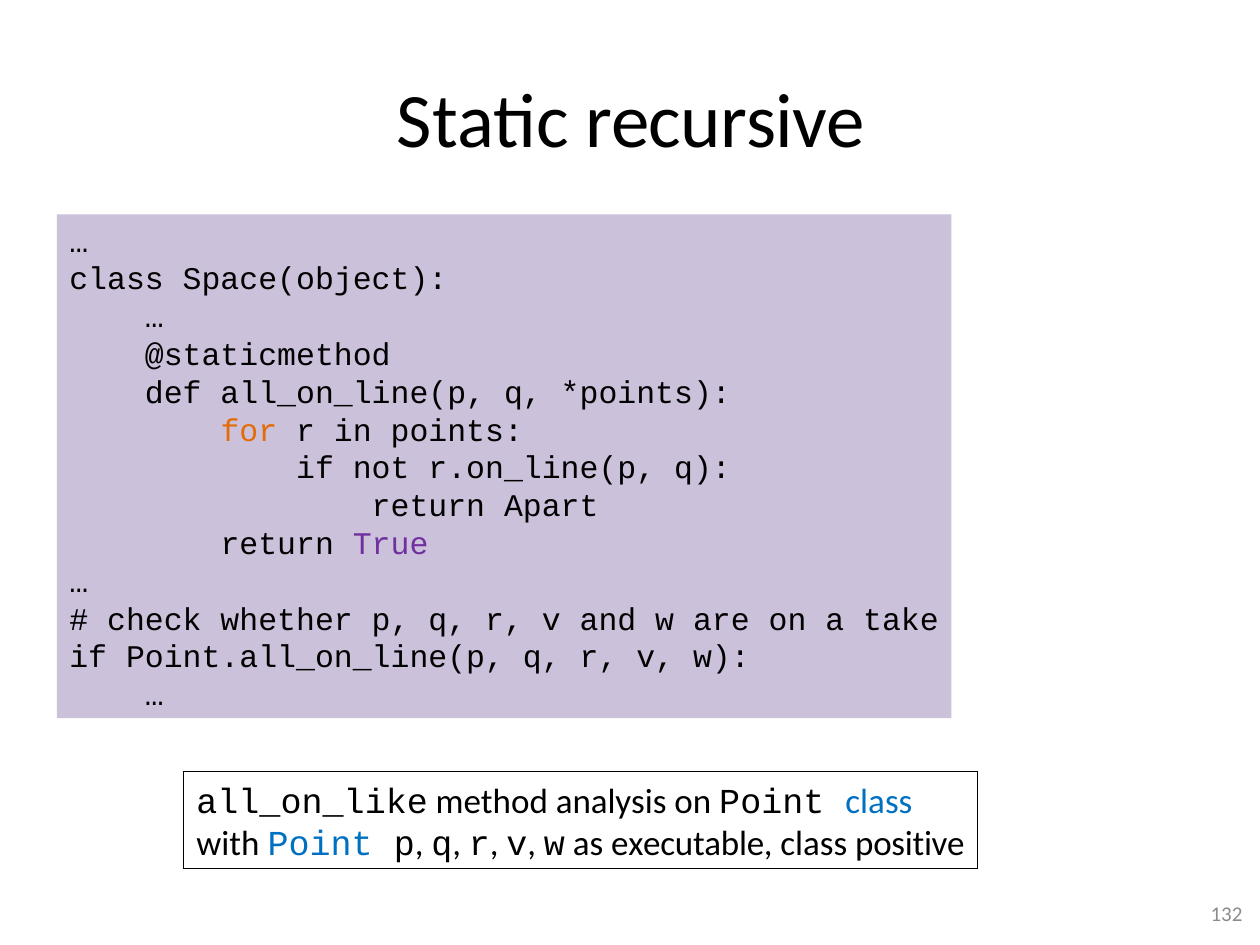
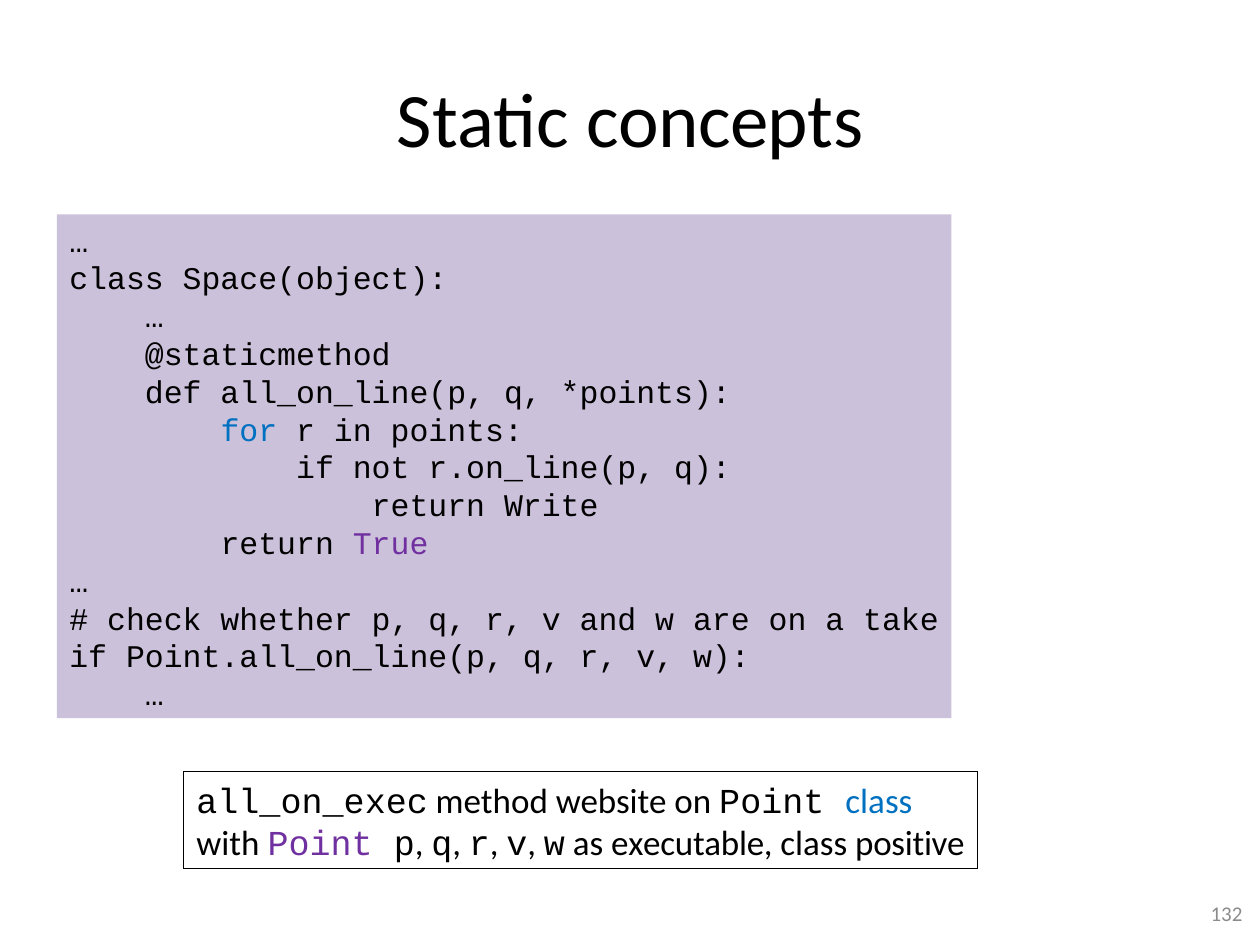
recursive: recursive -> concepts (725, 122)
for colour: orange -> blue (249, 431)
Apart: Apart -> Write (551, 506)
all_on_like: all_on_like -> all_on_exec (312, 801)
analysis: analysis -> website (611, 801)
Point colour: blue -> purple (320, 844)
